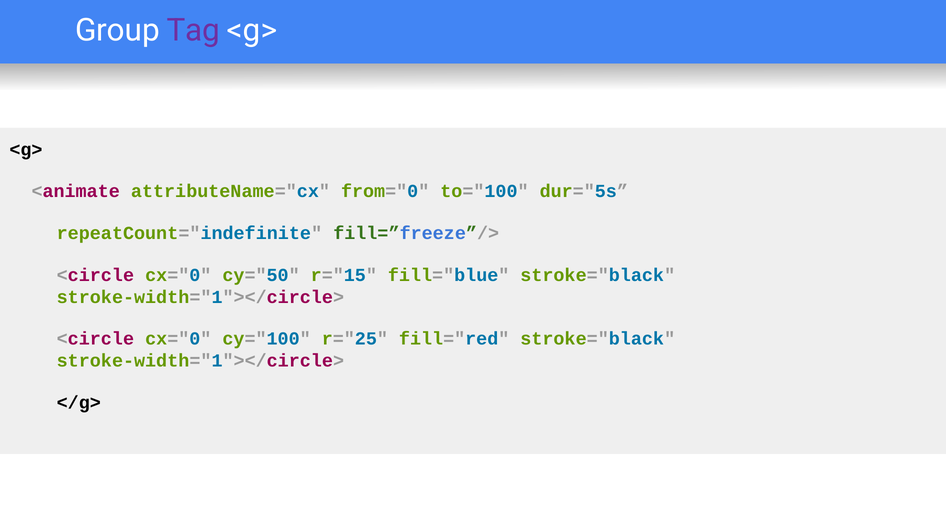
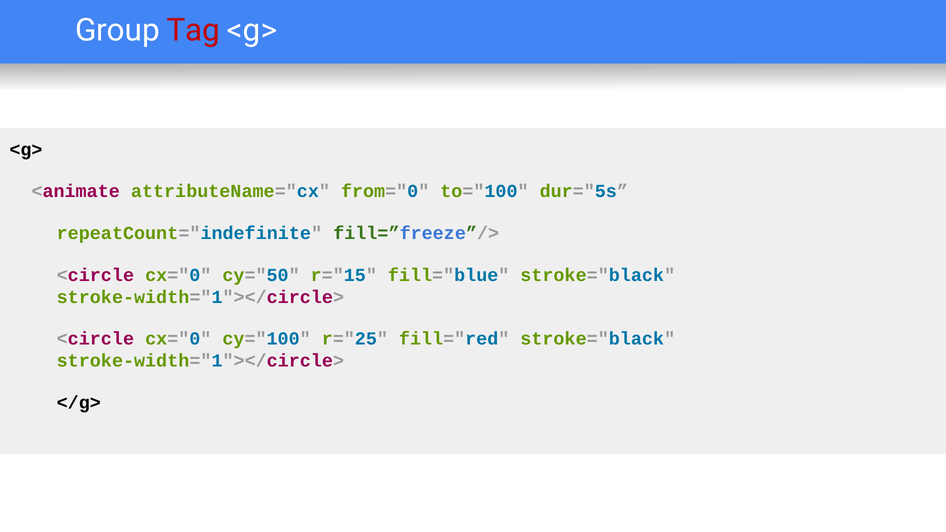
Tag colour: purple -> red (193, 31)
